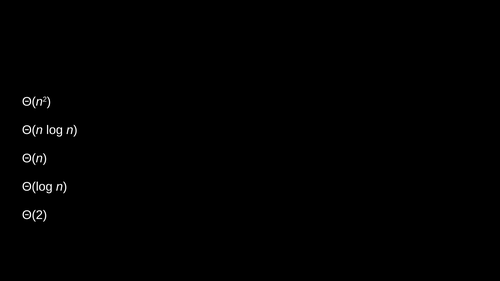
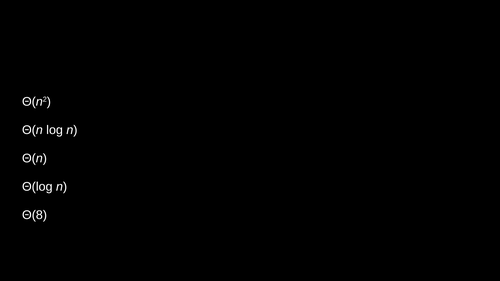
Θ(2: Θ(2 -> Θ(8 (35, 215)
